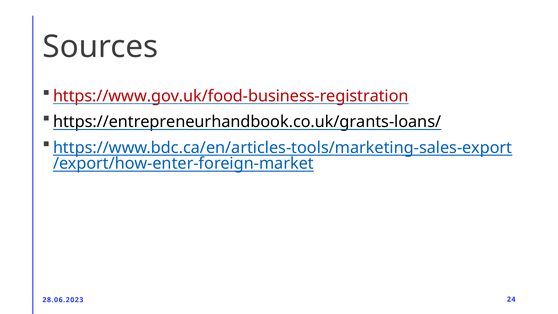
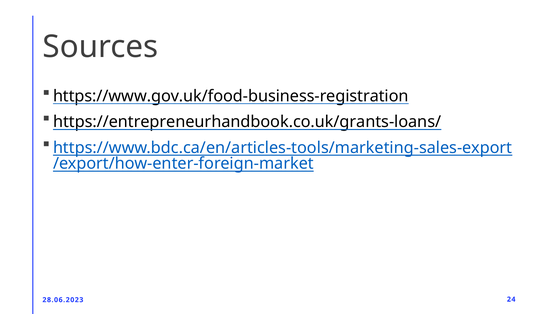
https://www.gov.uk/food-business-registration colour: red -> black (231, 96)
